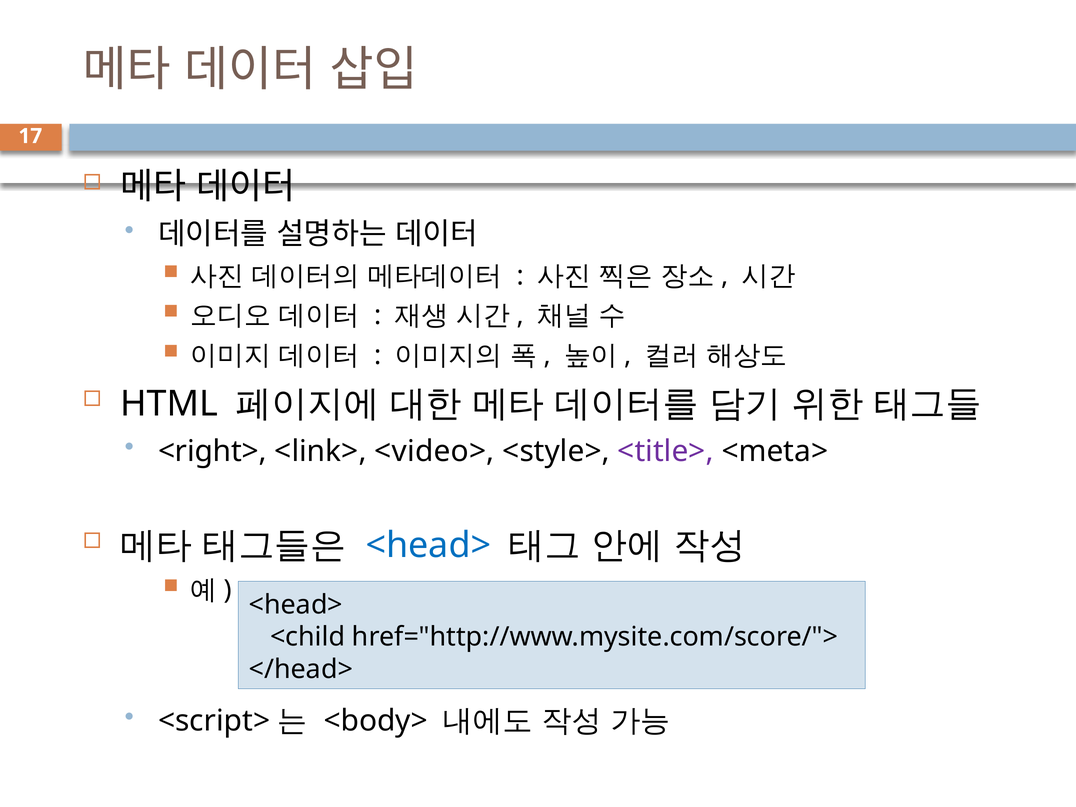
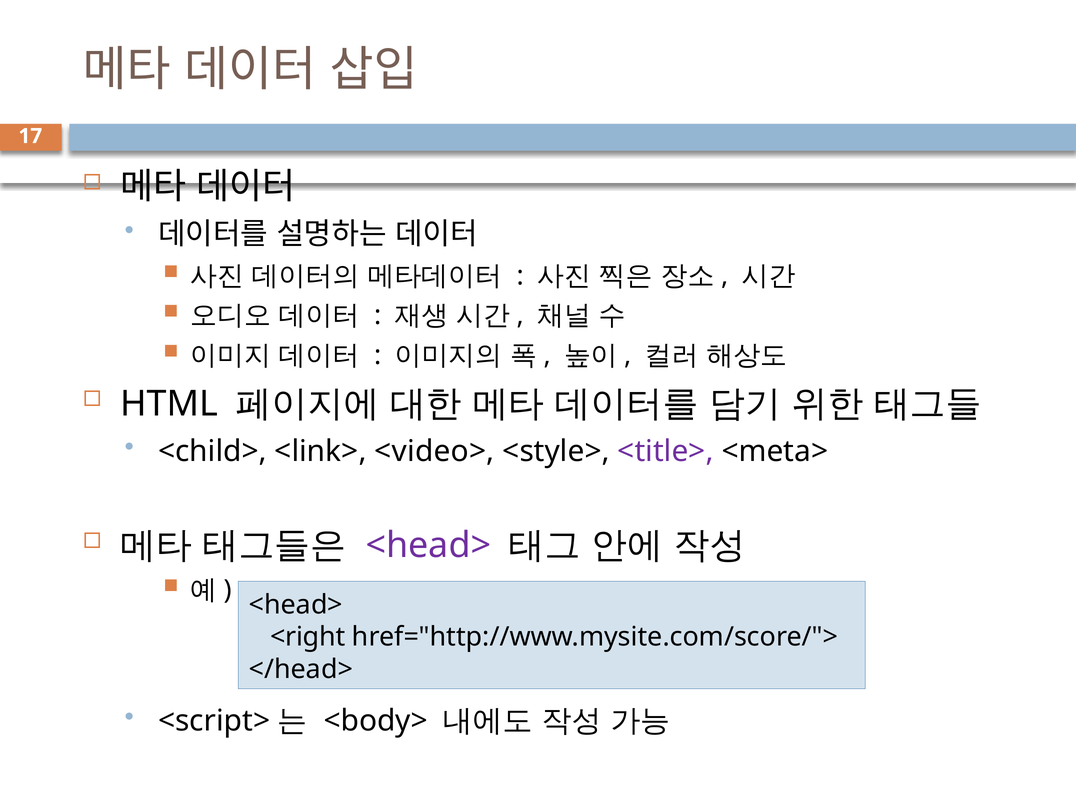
<right>: <right> -> <child> (212, 451)
<head> colour: blue -> purple (428, 546)
<child: <child -> <right (308, 637)
